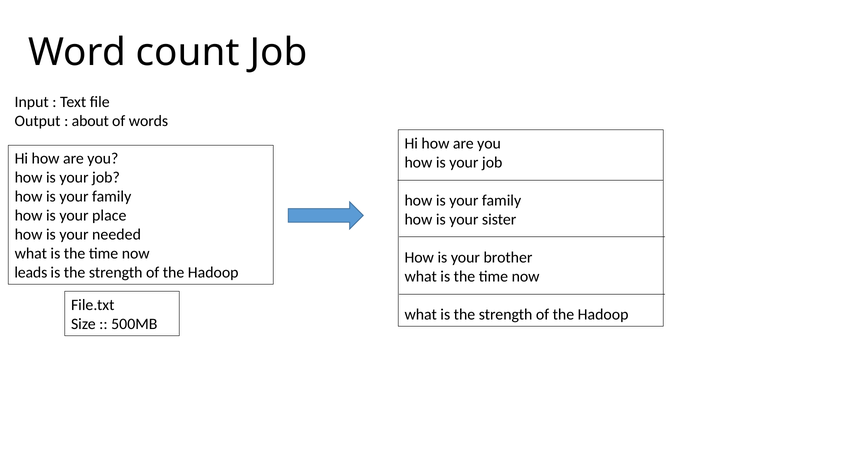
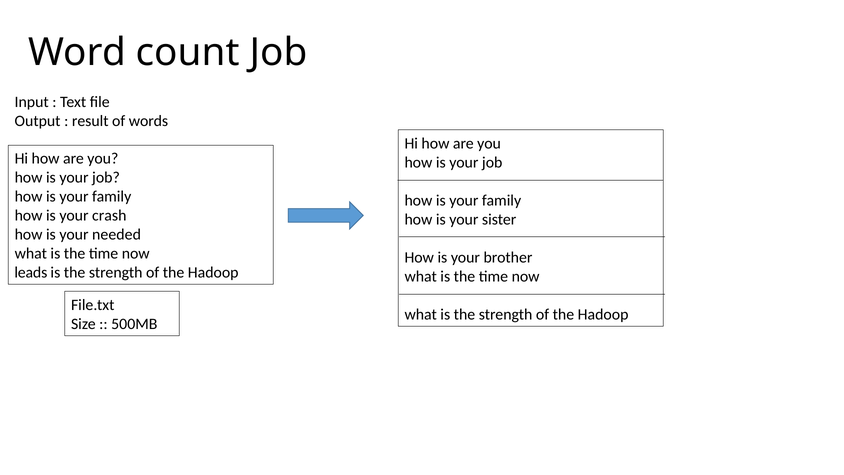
about: about -> result (90, 121)
place: place -> crash (109, 216)
